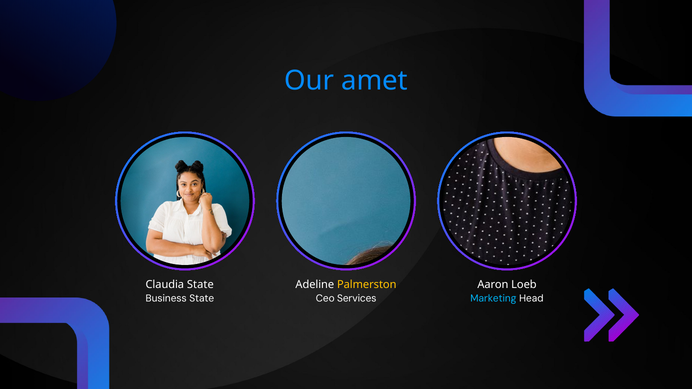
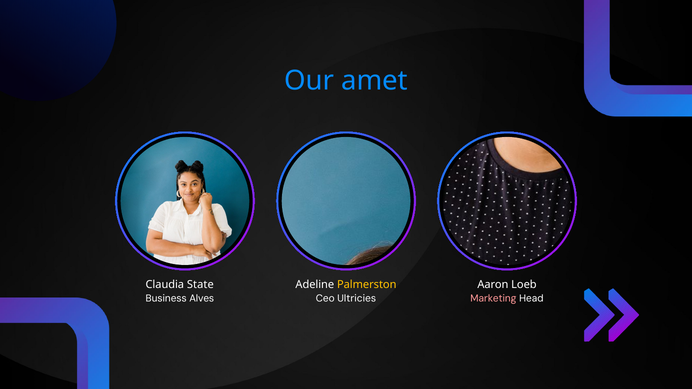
Marketing colour: light blue -> pink (493, 299)
Business State: State -> Alves (202, 299)
Services: Services -> Ultricies (357, 299)
